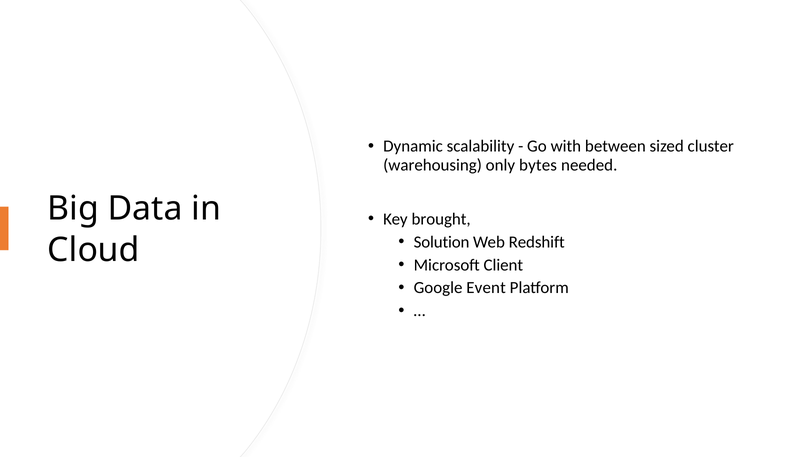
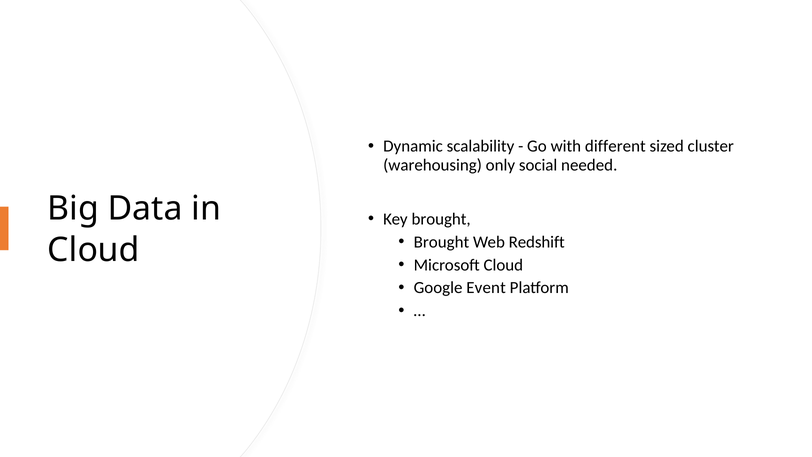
between: between -> different (615, 146)
bytes: bytes -> social (538, 165)
Solution: Solution -> Brought (441, 242)
Microsoft Client: Client -> Cloud (503, 265)
